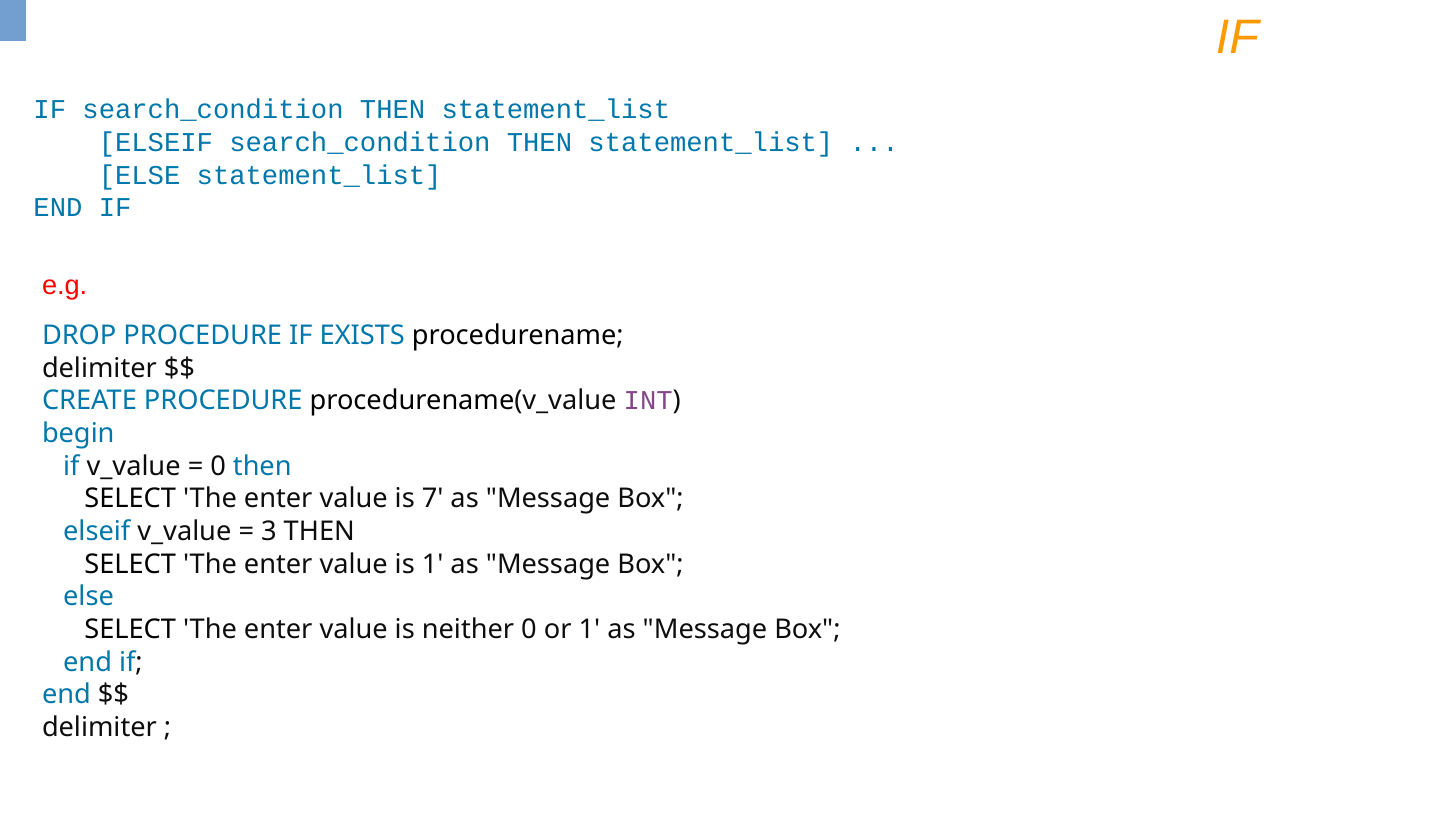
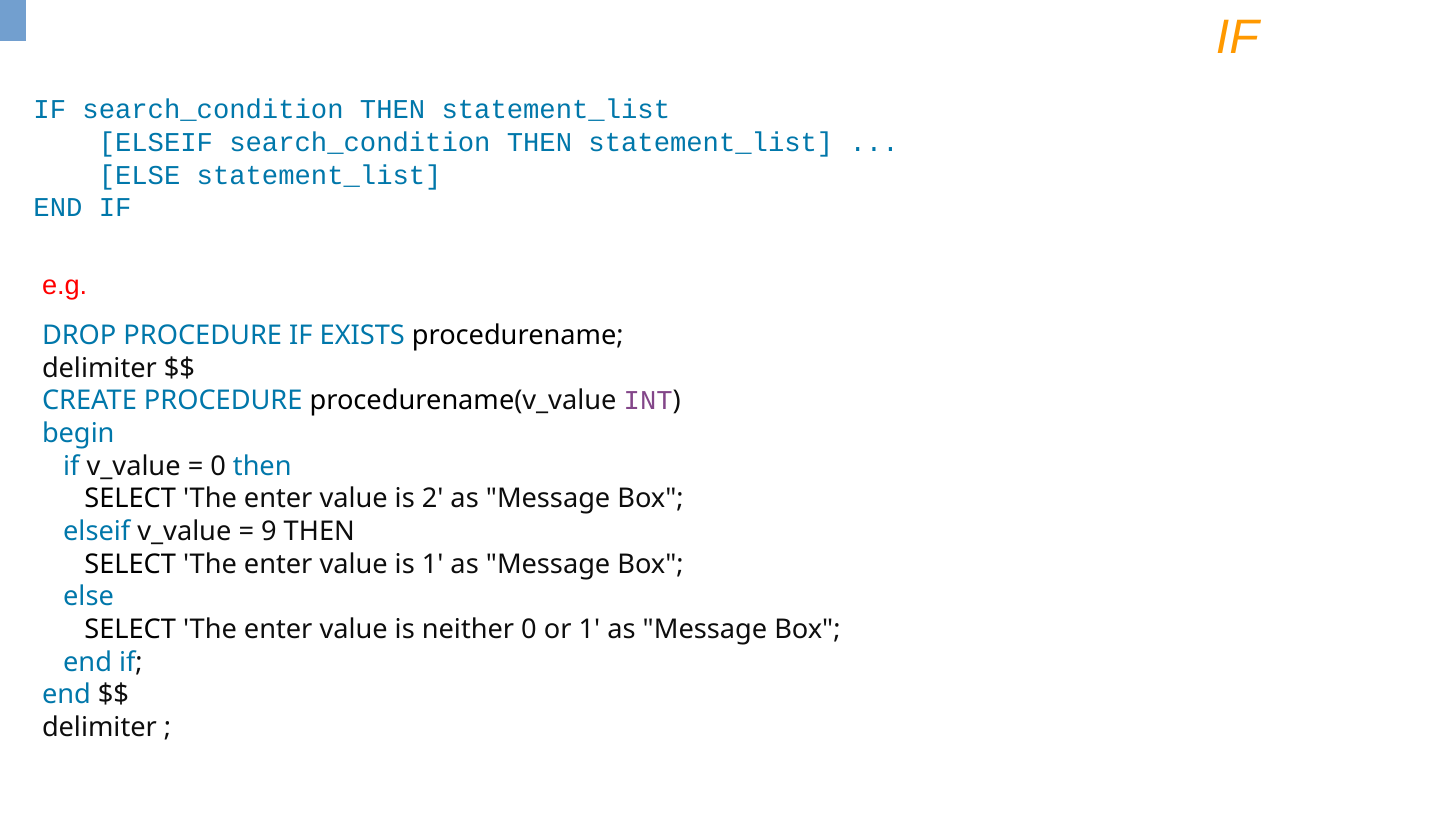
7: 7 -> 2 (433, 499)
3: 3 -> 9 (269, 532)
